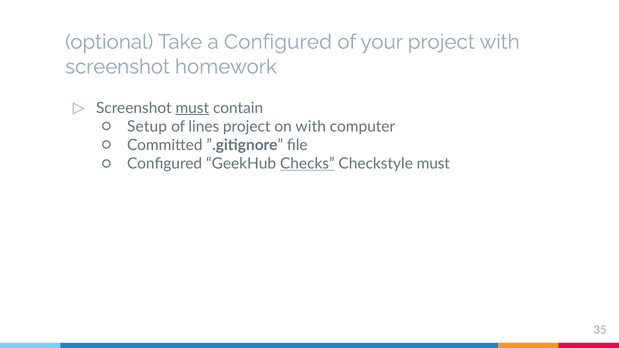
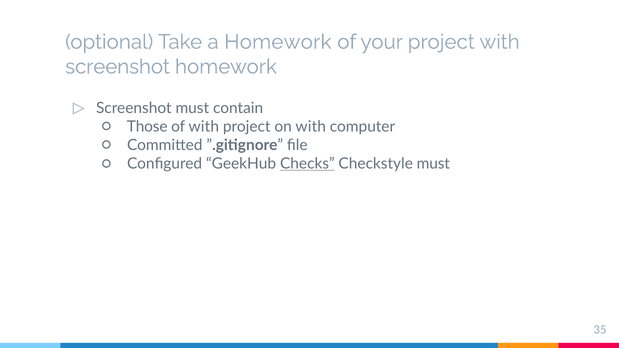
a Configured: Configured -> Homework (278, 42)
must underline: present -> none (192, 108)
Setup: Setup -> Those (147, 127)
of lines: lines -> with (204, 127)
